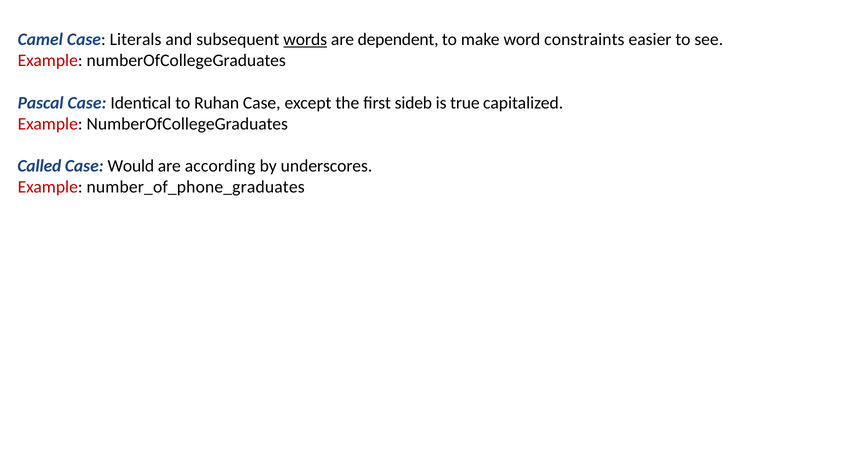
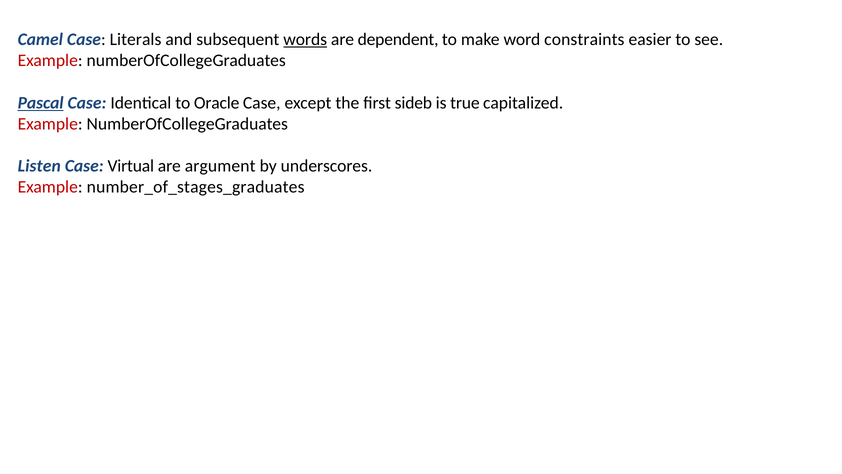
Pascal underline: none -> present (41, 103)
Ruhan: Ruhan -> Oracle (217, 103)
Called: Called -> Listen (39, 166)
Would: Would -> Virtual (131, 166)
according: according -> argument (220, 166)
number_of_phone_graduates: number_of_phone_graduates -> number_of_stages_graduates (196, 187)
